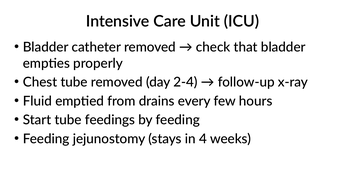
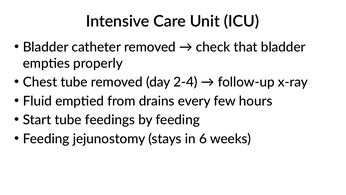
4: 4 -> 6 (203, 139)
